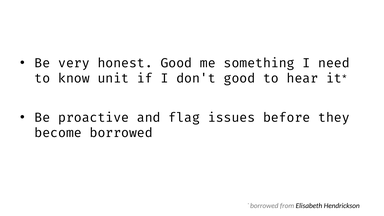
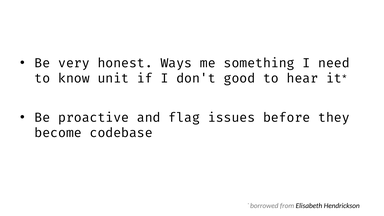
honest Good: Good -> Ways (176, 63)
become borrowed: borrowed -> codebase (121, 133)
